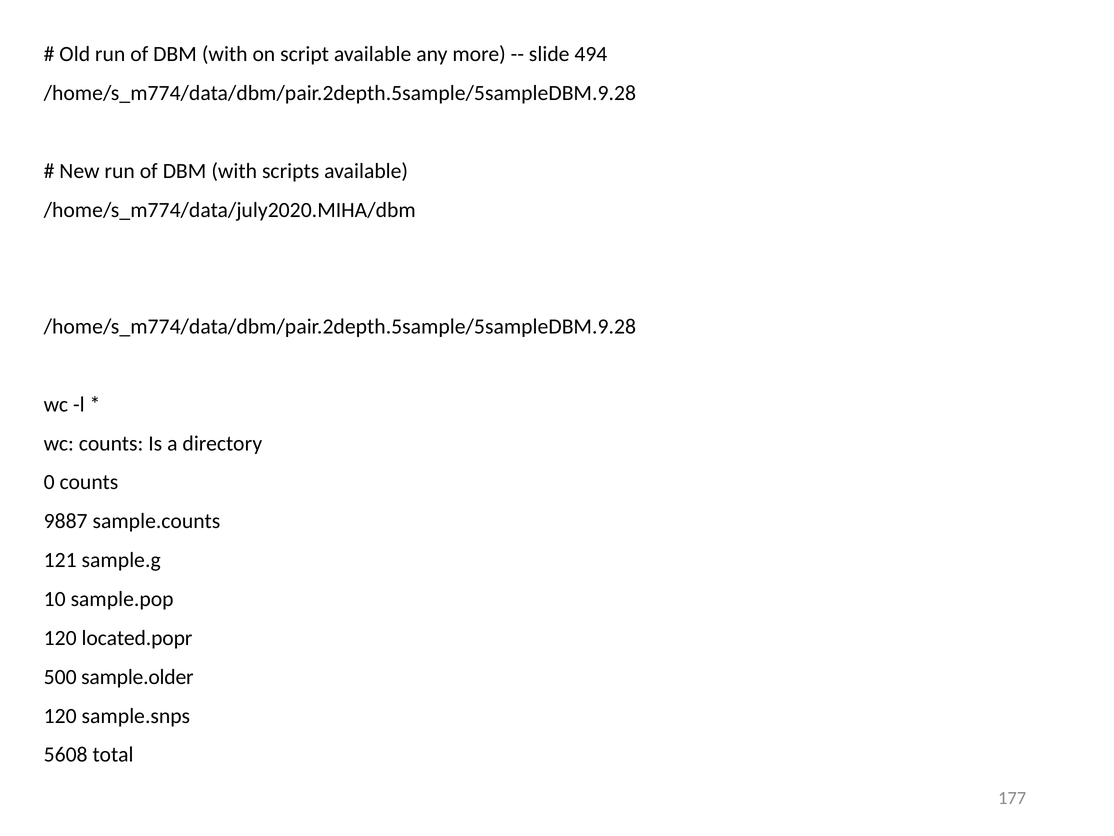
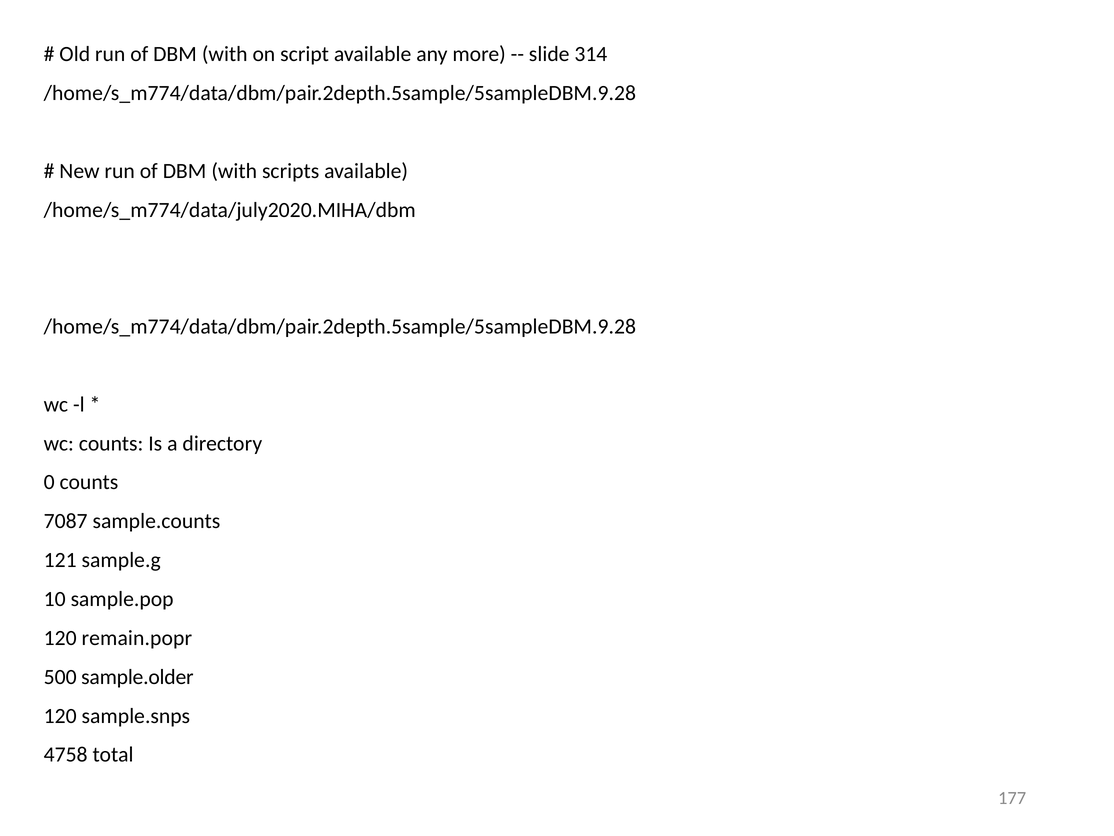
494: 494 -> 314 (591, 54)
9887: 9887 -> 7087 (66, 521)
located.popr: located.popr -> remain.popr (137, 638)
5608: 5608 -> 4758 (66, 754)
